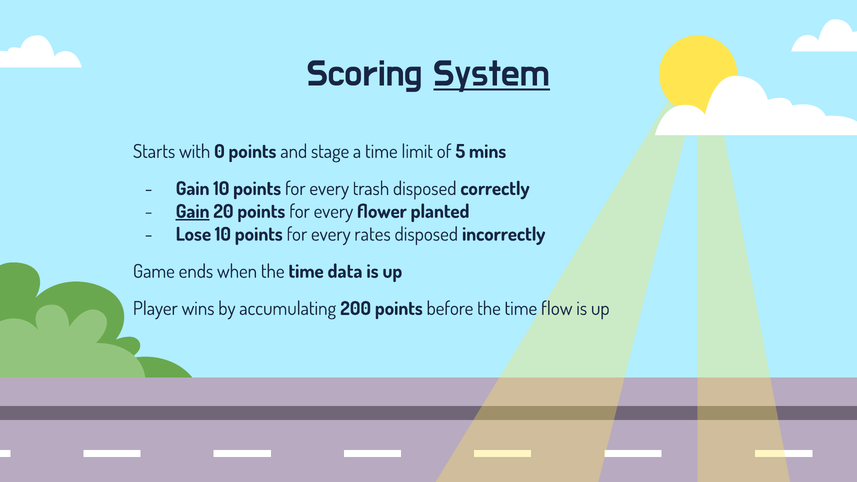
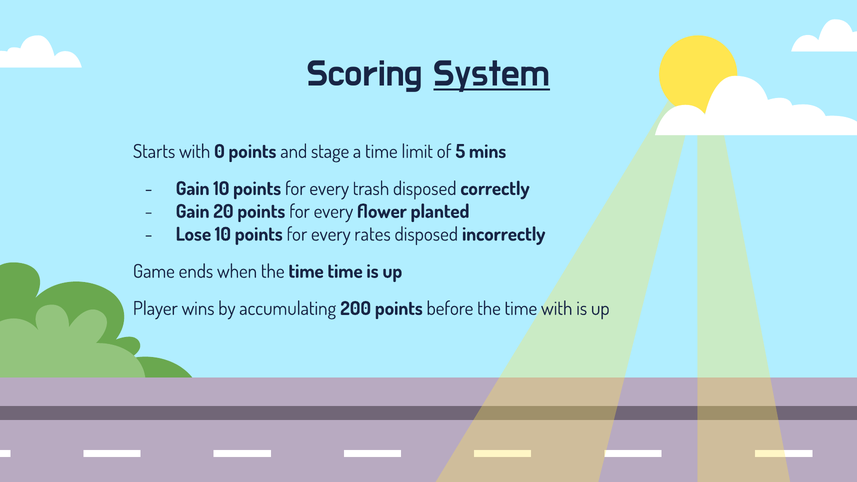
Gain underline: present -> none (193, 212)
time data: data -> time (345, 272)
time flow: flow -> with (557, 309)
